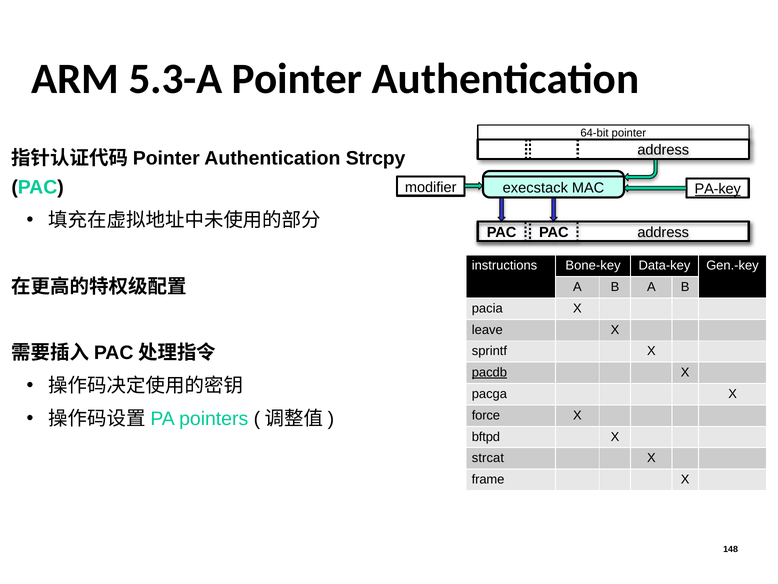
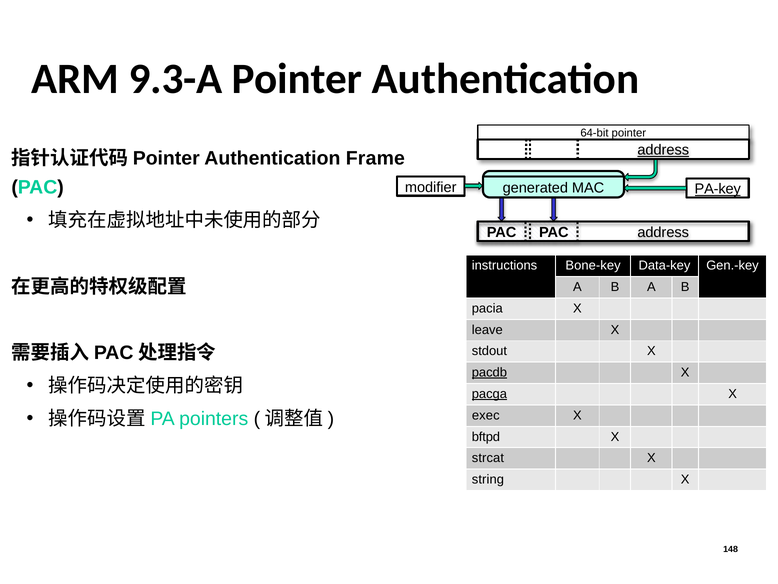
5.3-A: 5.3-A -> 9.3-A (176, 79)
address underline: none -> present (663, 150)
Strcpy: Strcpy -> Frame (375, 158)
execstack: execstack -> generated (535, 188)
sprintf: sprintf -> stdout (489, 351)
pacga underline: none -> present (489, 394)
force: force -> exec (486, 415)
frame: frame -> string (488, 479)
